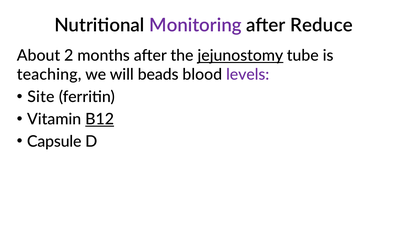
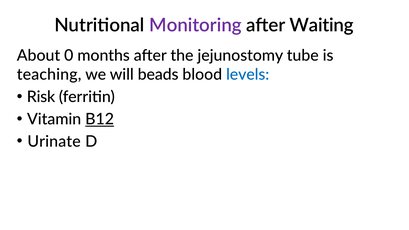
Reduce: Reduce -> Waiting (322, 25)
2: 2 -> 0 (69, 56)
jejunostomy underline: present -> none (240, 56)
levels colour: purple -> blue (248, 75)
Site: Site -> Risk (41, 97)
Capsule: Capsule -> Urinate (54, 142)
